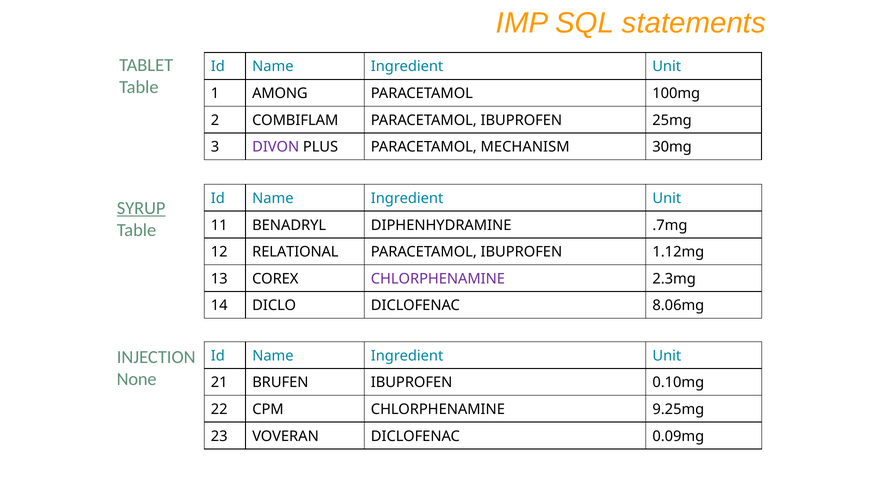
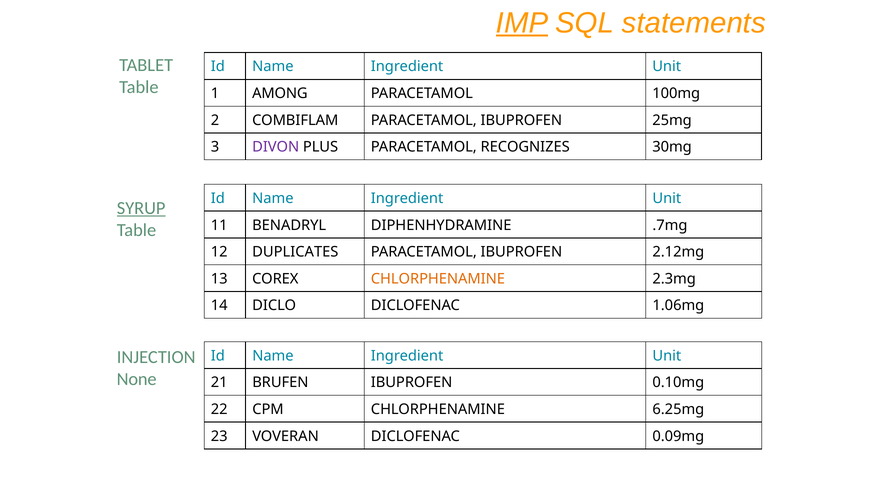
IMP underline: none -> present (522, 23)
MECHANISM: MECHANISM -> RECOGNIZES (525, 147)
RELATIONAL: RELATIONAL -> DUPLICATES (295, 252)
1.12mg: 1.12mg -> 2.12mg (678, 252)
CHLORPHENAMINE colour: purple -> orange (438, 279)
8.06mg: 8.06mg -> 1.06mg (678, 306)
9.25mg: 9.25mg -> 6.25mg (678, 410)
